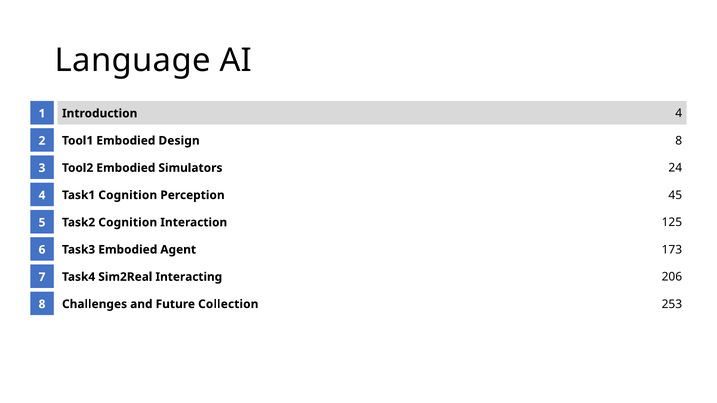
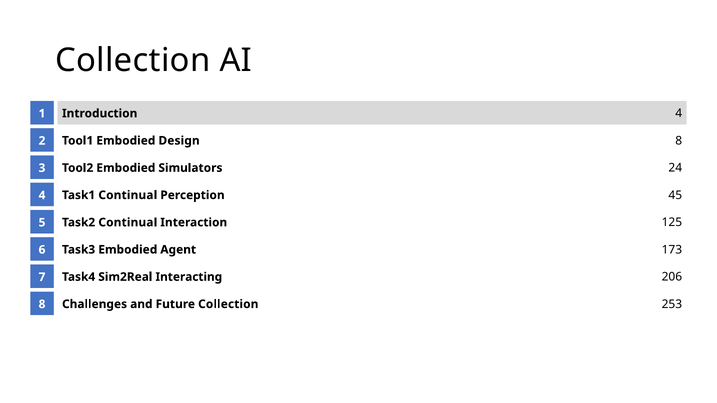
Language: Language -> Collection (133, 60)
Task1 Cognition: Cognition -> Continual (128, 195)
Task2 Cognition: Cognition -> Continual (128, 223)
